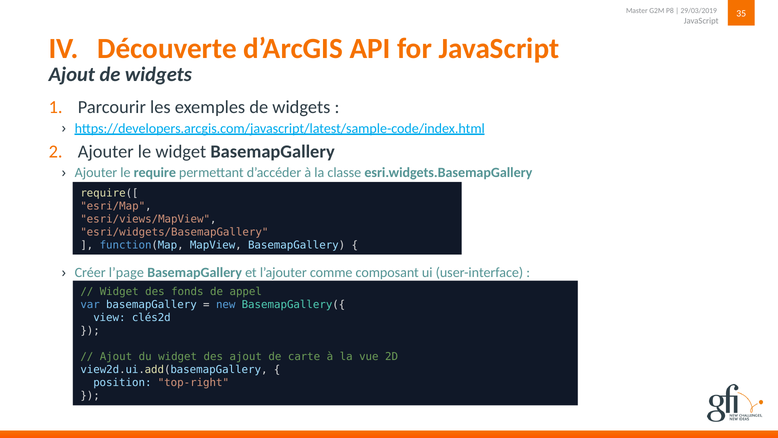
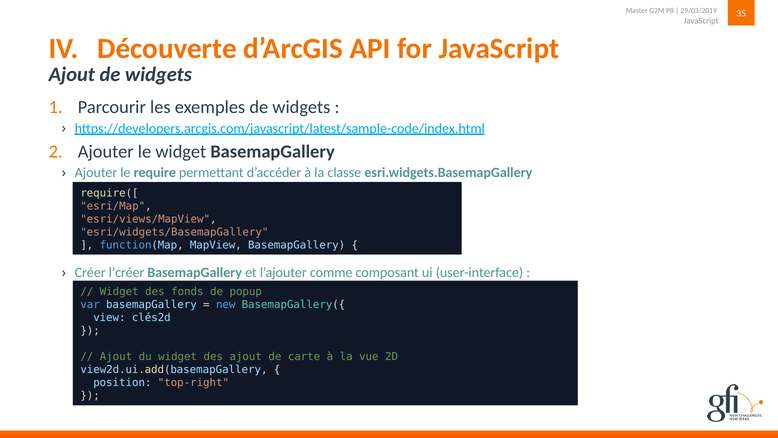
l’page: l’page -> l’créer (127, 272)
appel: appel -> popup (246, 291)
